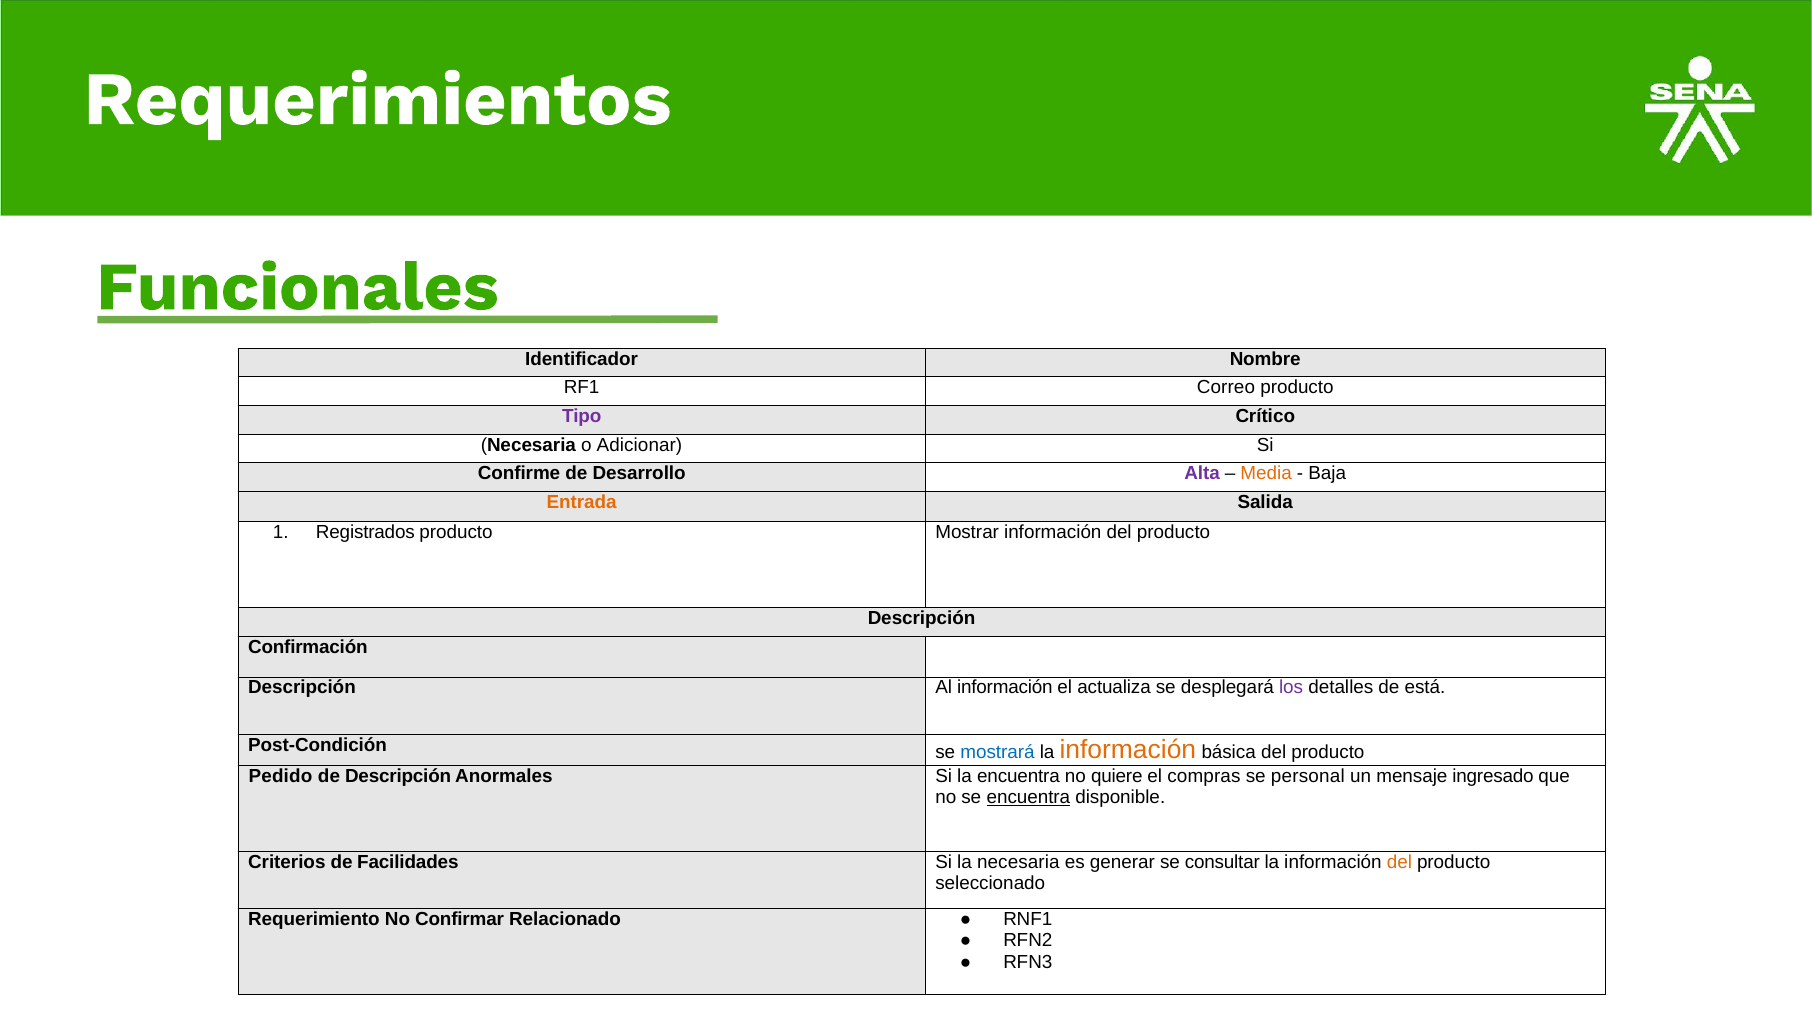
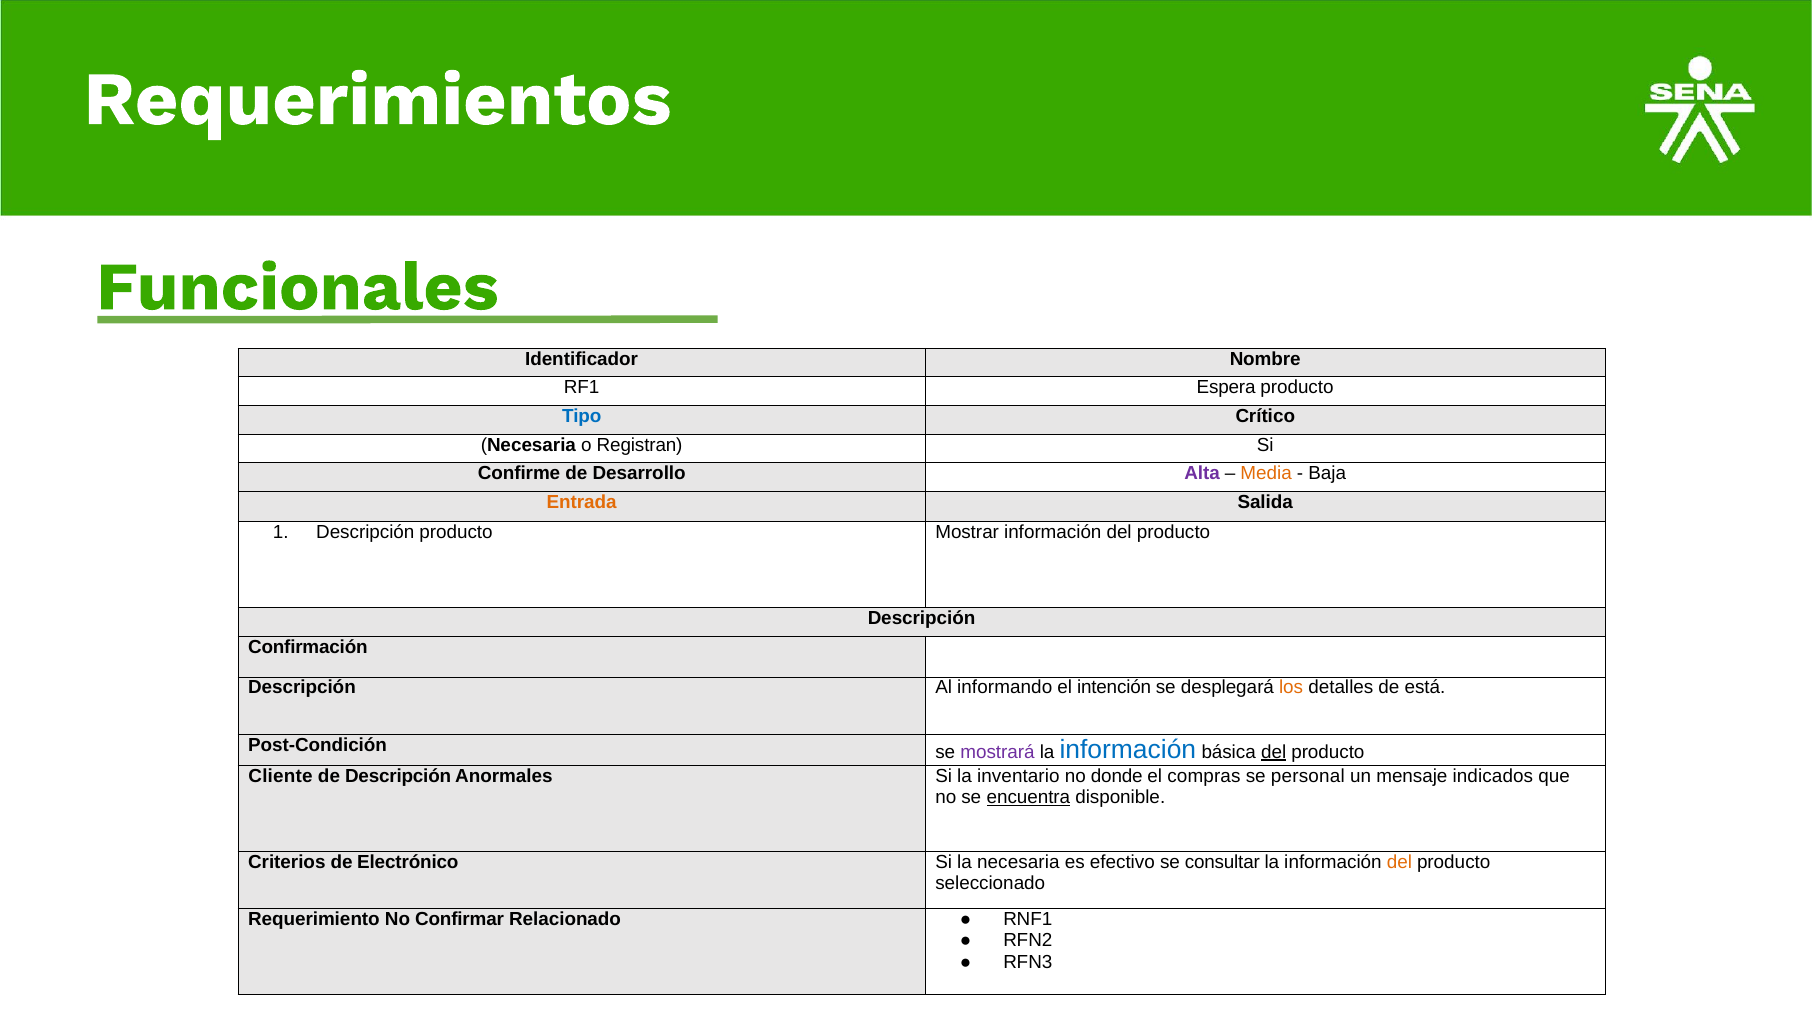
Correo: Correo -> Espera (1226, 388)
Tipo colour: purple -> blue (582, 416)
Adicionar: Adicionar -> Registran (640, 445)
Registrados: Registrados -> Descripción (365, 533)
Al información: información -> informando (1005, 688)
actualiza: actualiza -> intención (1114, 688)
los colour: purple -> orange (1291, 688)
mostrará colour: blue -> purple (997, 752)
información colour: orange -> blue (1128, 750)
del underline: none -> present (1274, 752)
Pedido: Pedido -> Cliente (280, 777)
la encuentra: encuentra -> inventario (1018, 777)
quiere: quiere -> donde (1117, 777)
ingresado: ingresado -> indicados (1493, 777)
Facilidades: Facilidades -> Electrónico (408, 863)
generar: generar -> efectivo (1122, 863)
